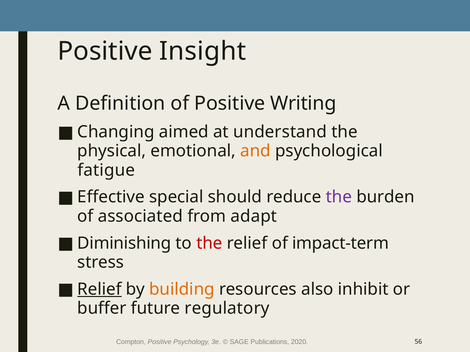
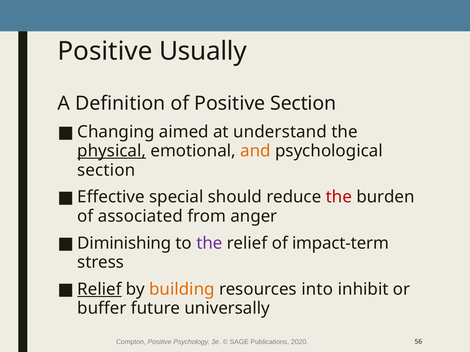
Insight: Insight -> Usually (203, 51)
Positive Writing: Writing -> Section (303, 104)
physical underline: none -> present (112, 151)
fatigue: fatigue -> section (106, 170)
the colour: purple -> red (339, 197)
adapt: adapt -> anger (254, 216)
the colour: red -> purple (209, 243)
also: also -> into (317, 290)
regulatory: regulatory -> universally (227, 309)
